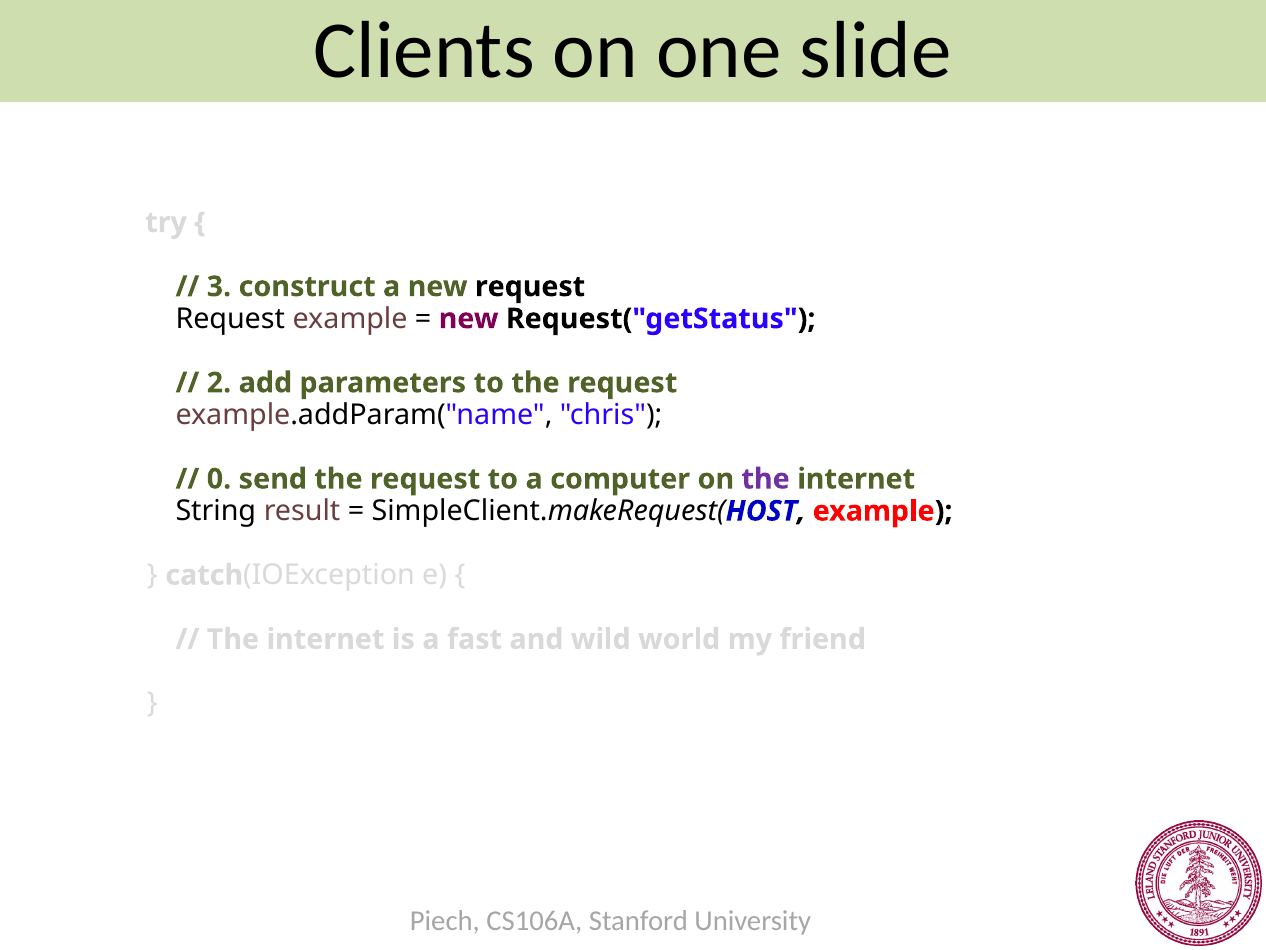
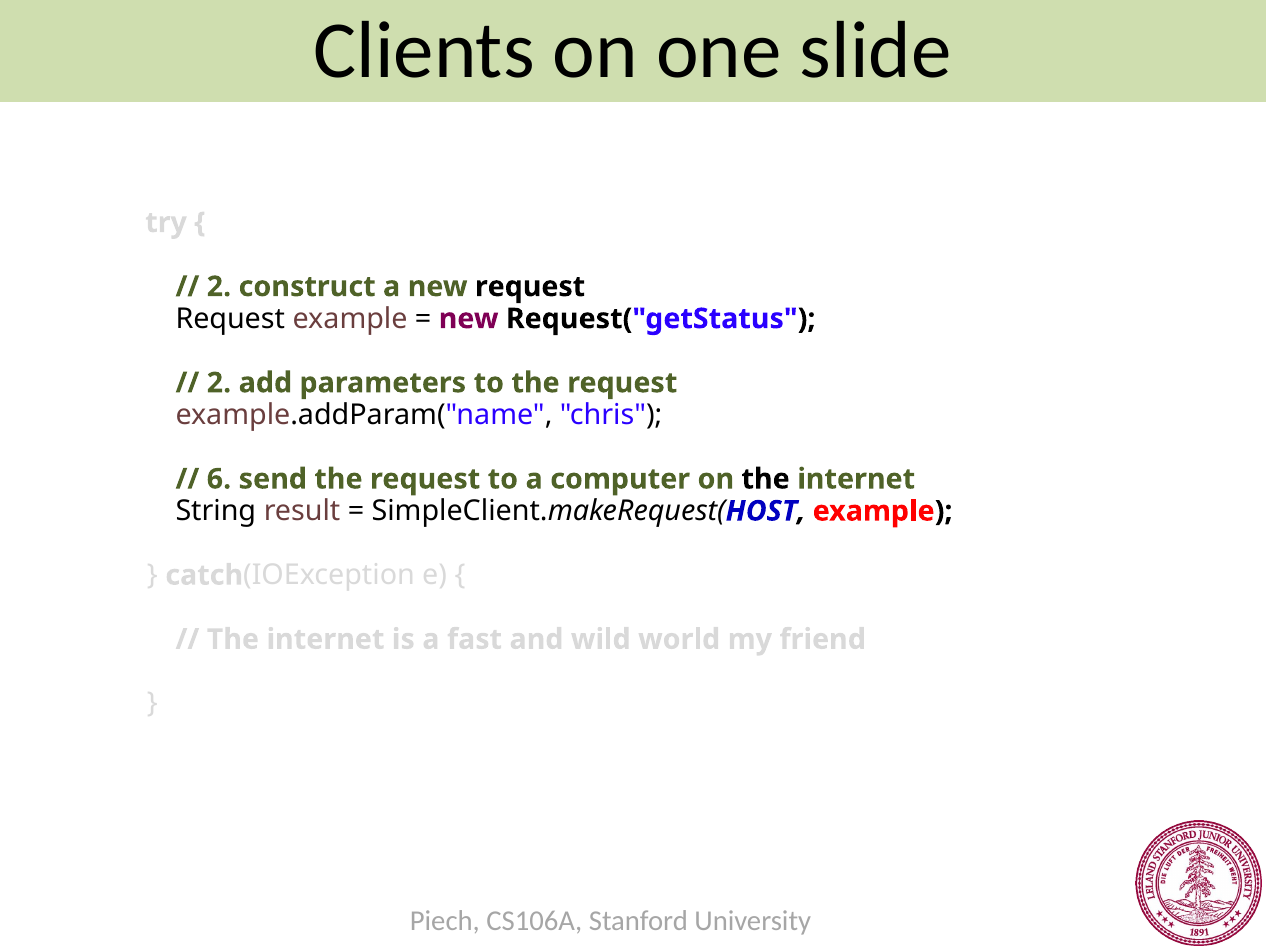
3: 3 -> 2 (219, 286)
0: 0 -> 6 (219, 479)
the colour: purple -> black (766, 479)
